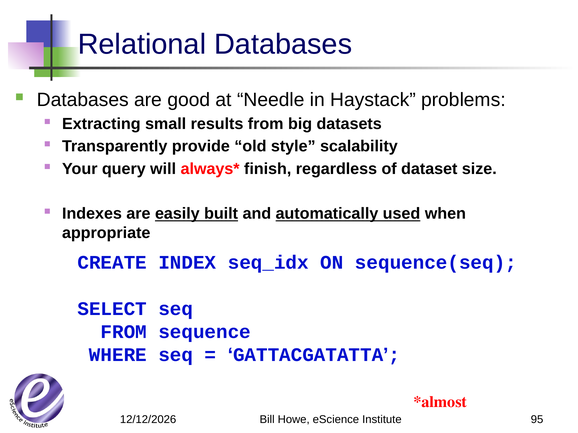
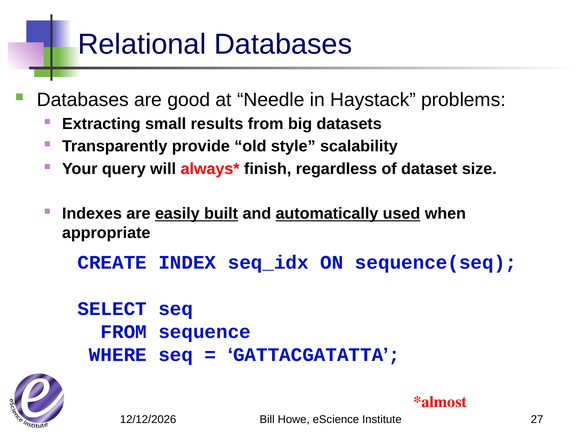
95: 95 -> 27 (537, 420)
